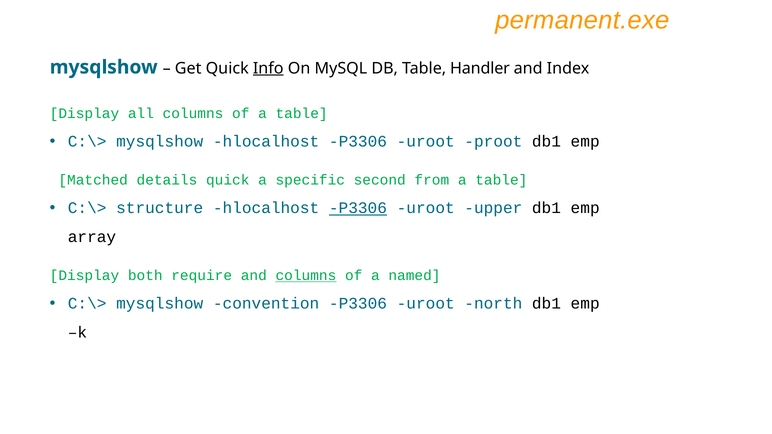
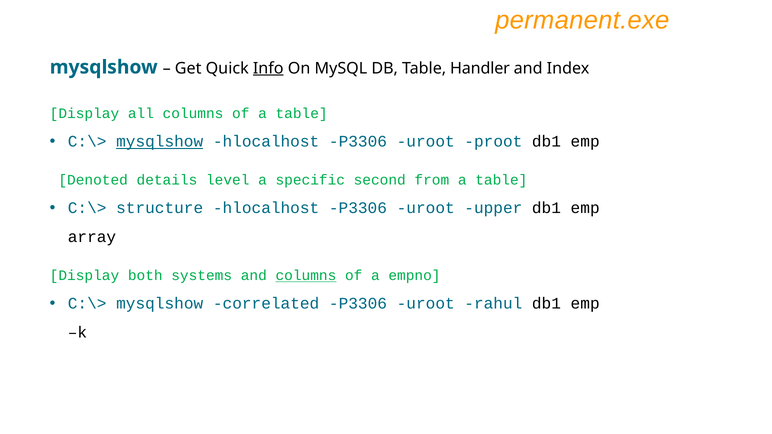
mysqlshow underline: none -> present (160, 142)
Matched: Matched -> Denoted (93, 180)
details quick: quick -> level (228, 180)
P3306 underline: present -> none (358, 208)
require: require -> systems (202, 276)
named: named -> empno (414, 276)
convention: convention -> correlated (266, 304)
north: north -> rahul (493, 304)
